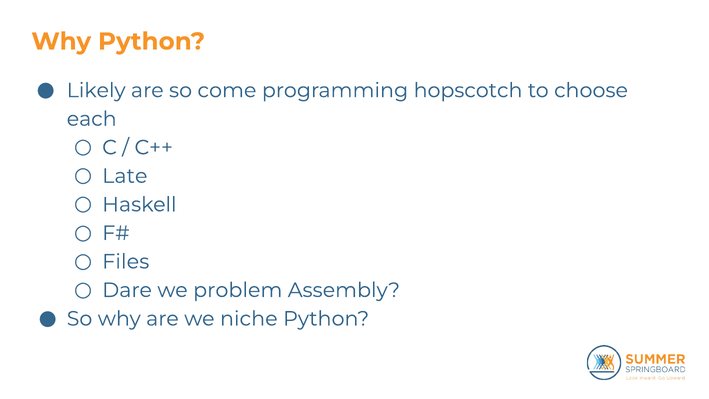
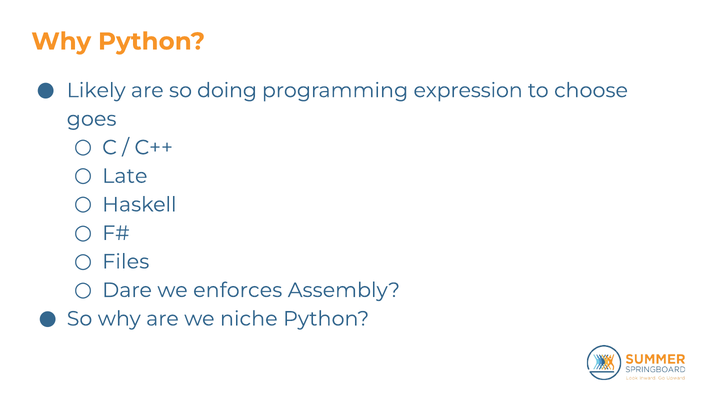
come: come -> doing (227, 90)
hopscotch: hopscotch -> expression (468, 90)
each: each -> goes (92, 119)
problem: problem -> enforces (238, 290)
